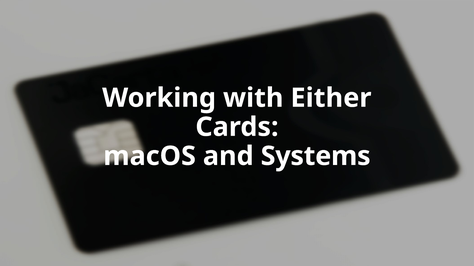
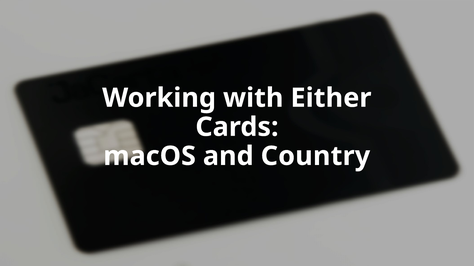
Systems: Systems -> Country (315, 156)
